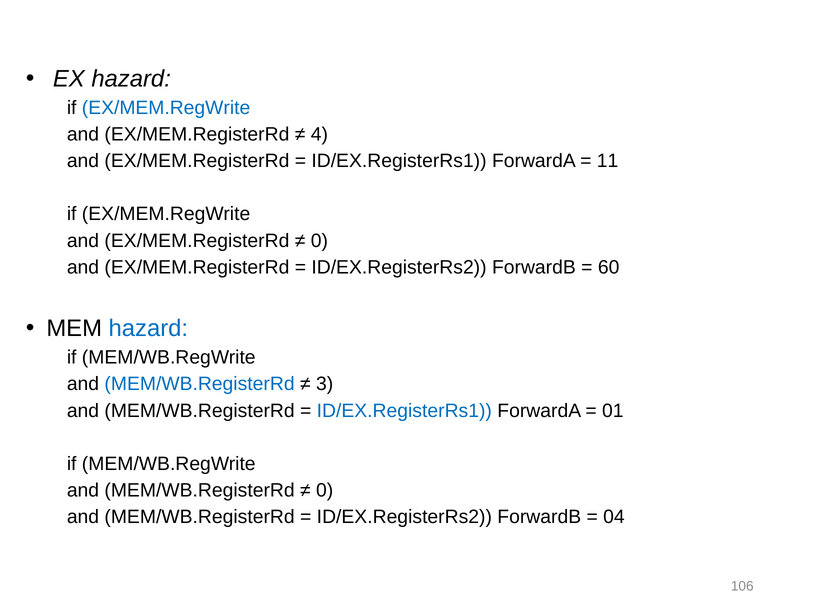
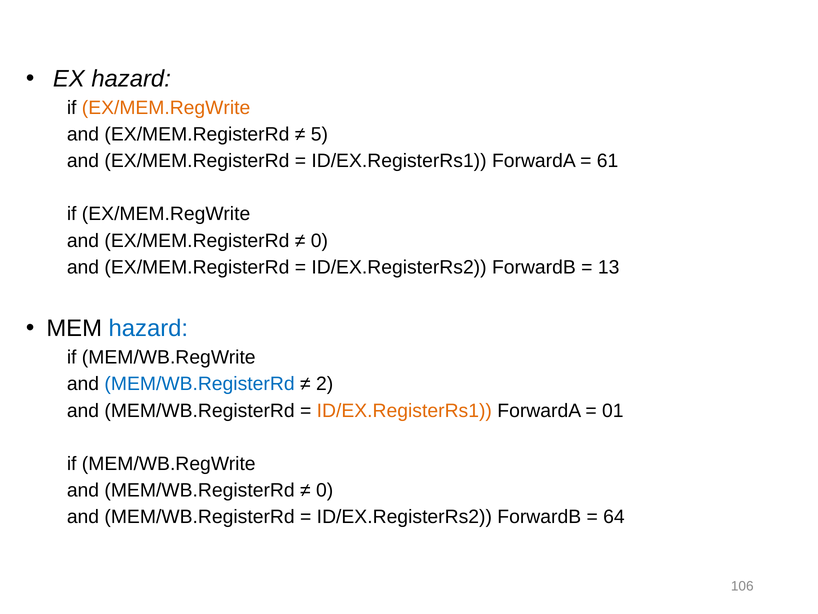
EX/MEM.RegWrite colour: blue -> orange (166, 108)
4: 4 -> 5 (319, 134)
11: 11 -> 61 (608, 161)
60: 60 -> 13 (609, 267)
3: 3 -> 2 (325, 384)
ID/EX.RegisterRs1 colour: blue -> orange (404, 410)
04: 04 -> 64 (614, 516)
